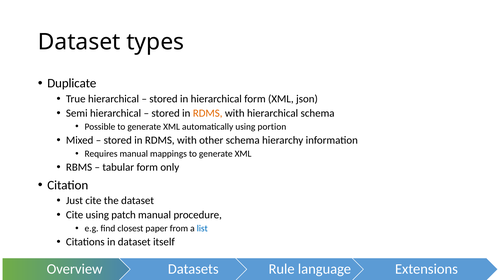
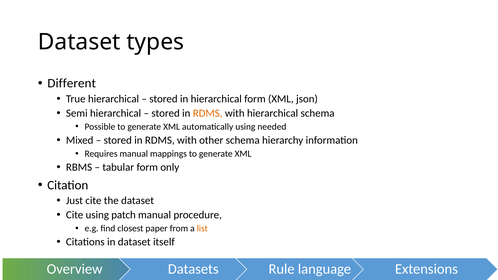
Duplicate: Duplicate -> Different (72, 83)
portion: portion -> needed (272, 127)
list colour: blue -> orange (202, 229)
